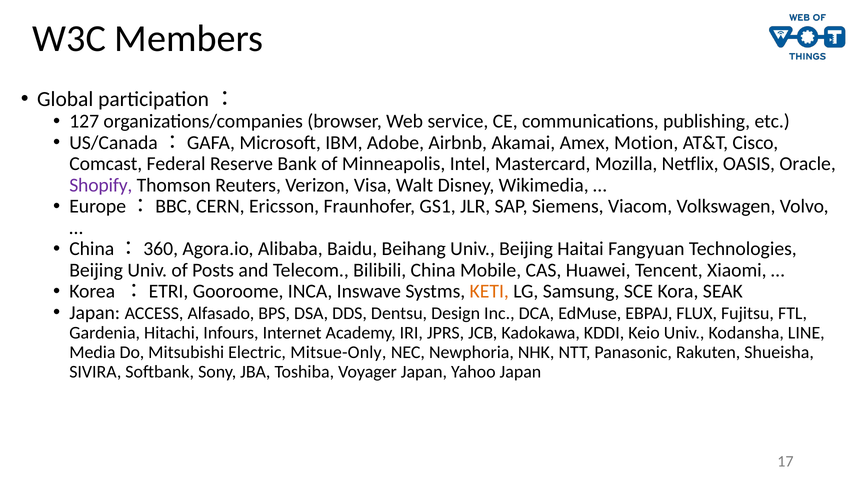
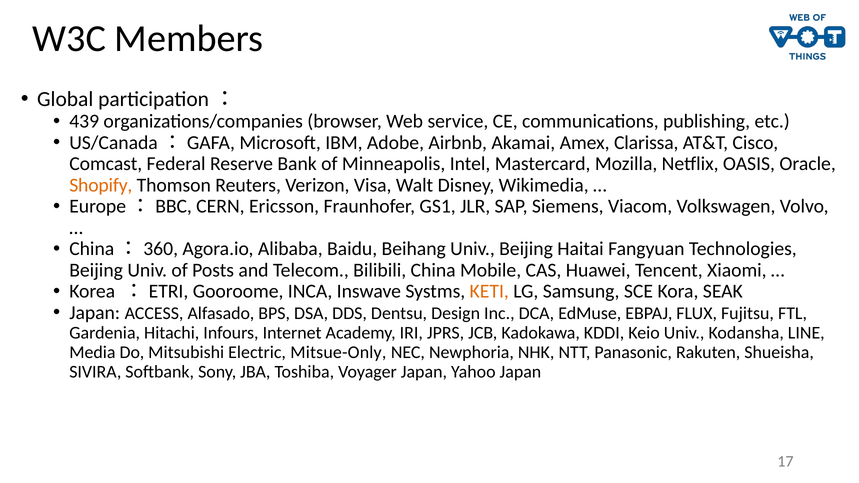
127: 127 -> 439 (84, 122)
Motion: Motion -> Clarissa (646, 143)
Shopify colour: purple -> orange (101, 185)
